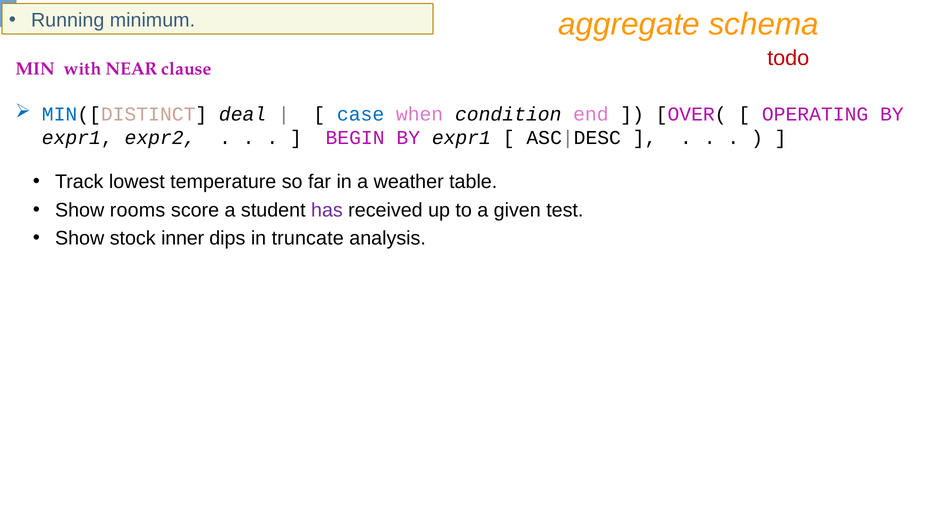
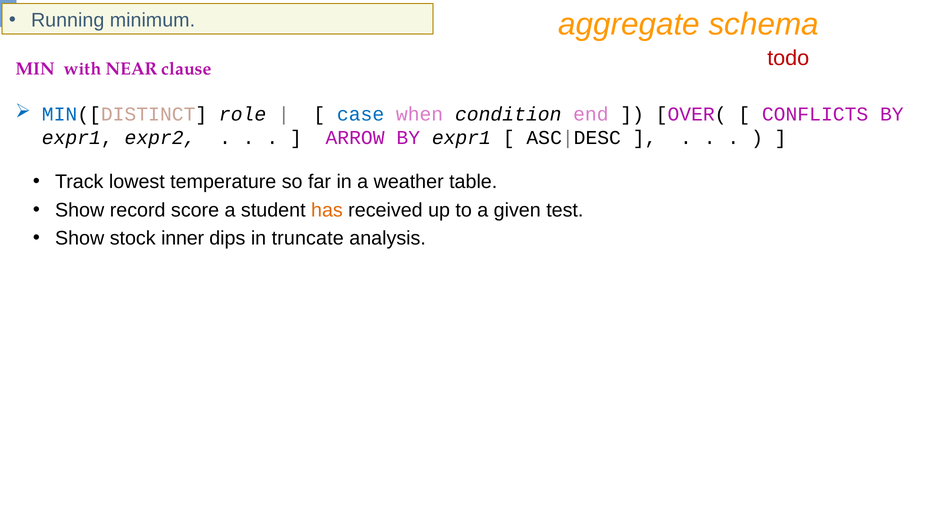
deal: deal -> role (243, 114)
OPERATING: OPERATING -> CONFLICTS (815, 114)
BEGIN: BEGIN -> ARROW (355, 138)
rooms: rooms -> record (138, 210)
has colour: purple -> orange (327, 210)
